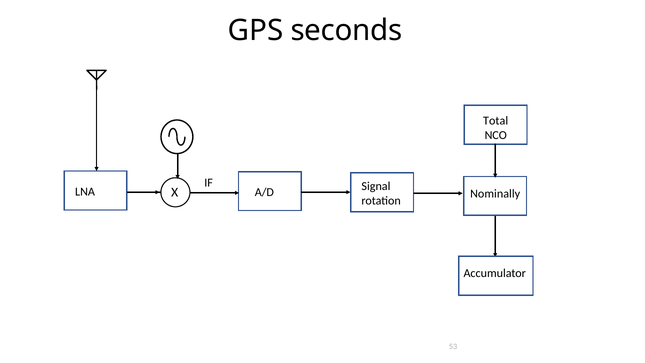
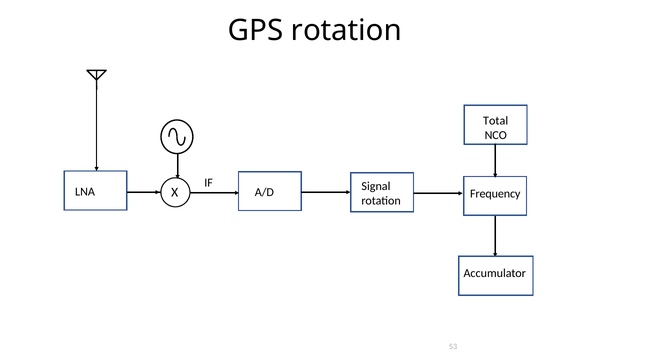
GPS seconds: seconds -> rotation (346, 30)
Nominally: Nominally -> Frequency (495, 194)
